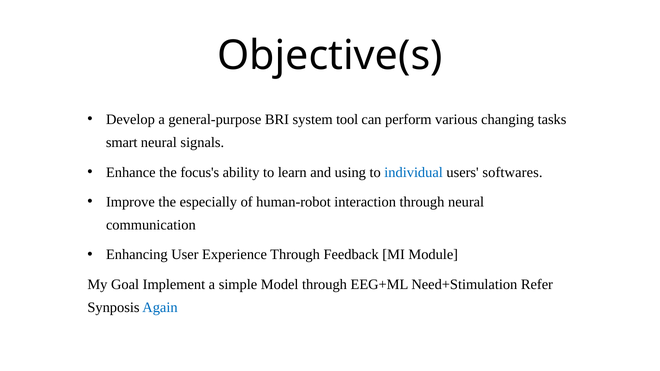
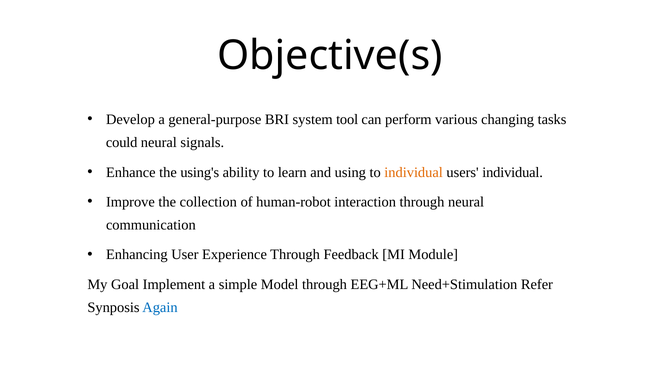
smart: smart -> could (122, 143)
focus's: focus's -> using's (200, 172)
individual colour: blue -> orange (414, 172)
users softwares: softwares -> individual (513, 172)
especially: especially -> collection (208, 202)
